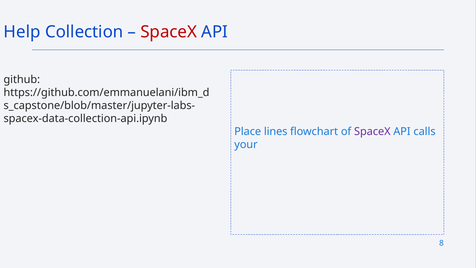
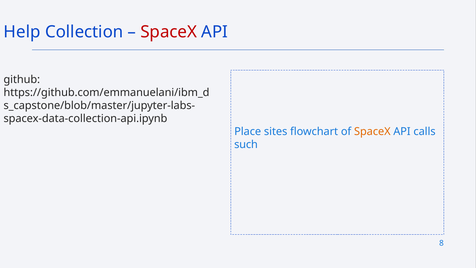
lines: lines -> sites (276, 131)
SpaceX colour: purple -> orange (372, 131)
your: your -> such (246, 144)
